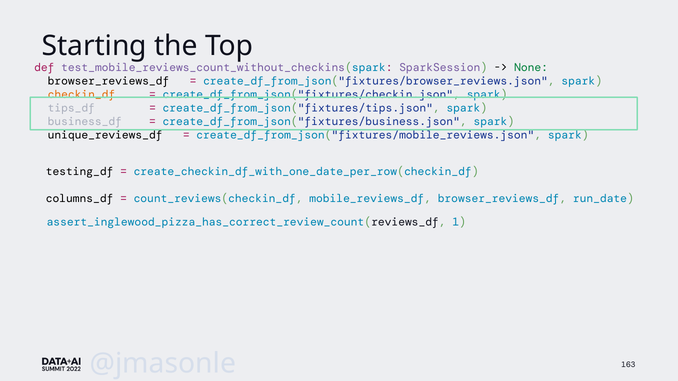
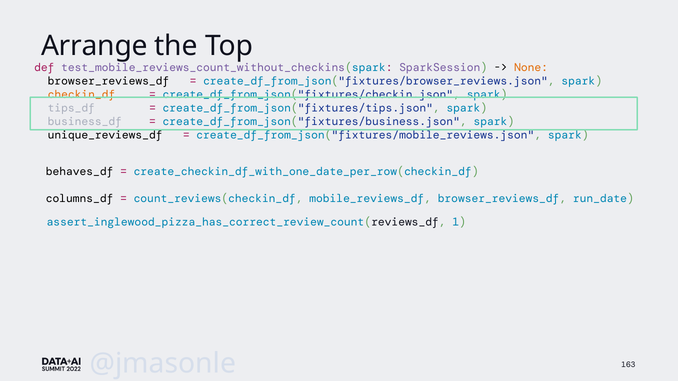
Starting: Starting -> Arrange (94, 46)
None colour: green -> orange (531, 67)
testing_df: testing_df -> behaves_df (80, 172)
